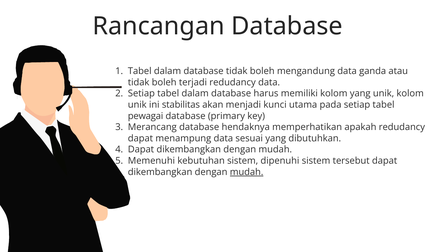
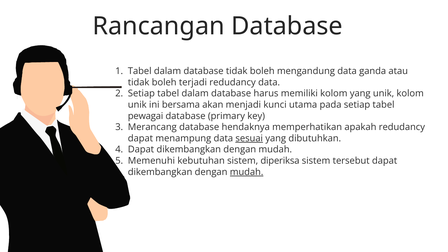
stabilitas: stabilitas -> bersama (181, 105)
sesuai underline: none -> present (249, 138)
dipenuhi: dipenuhi -> diperiksa (280, 161)
